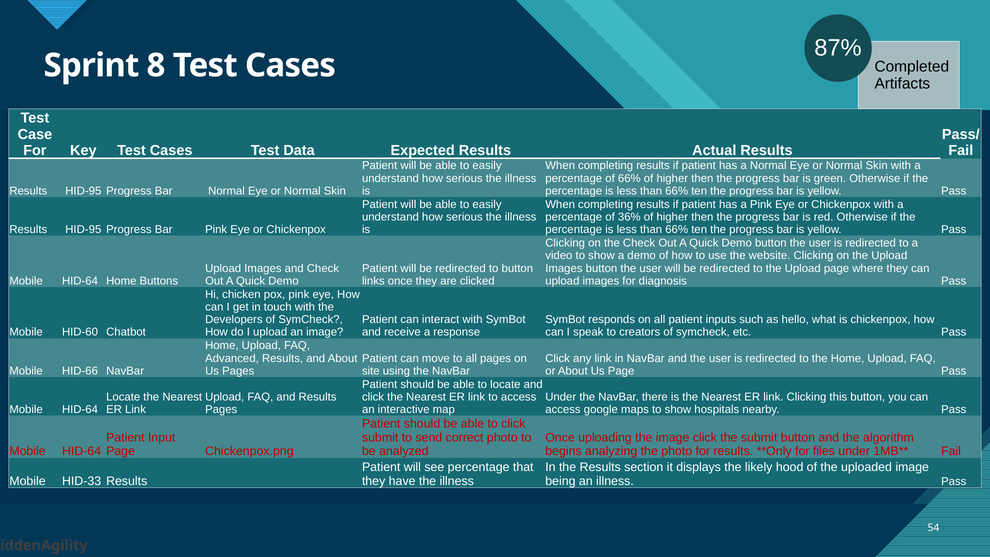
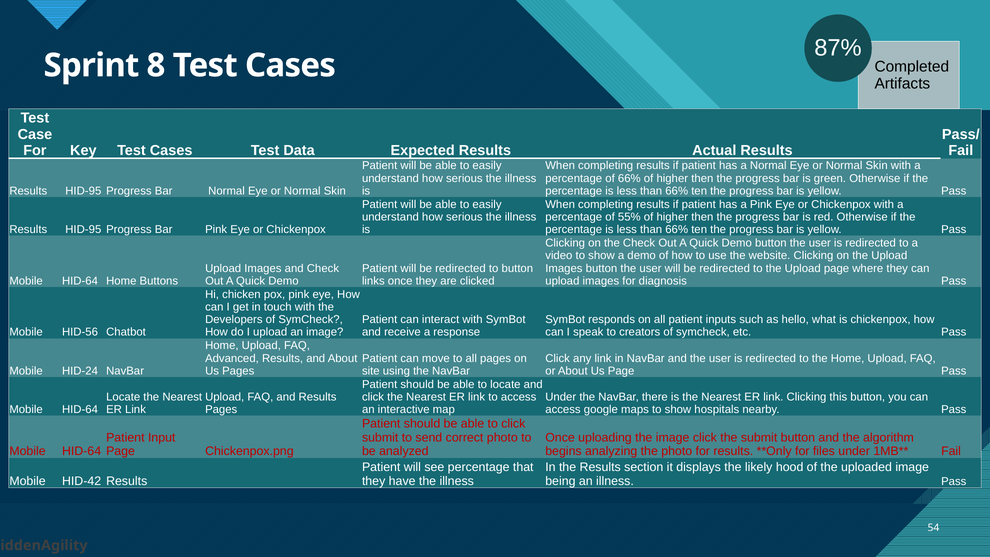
36%: 36% -> 55% (629, 217)
HID-60: HID-60 -> HID-56 (80, 332)
HID-66: HID-66 -> HID-24 (80, 371)
HID-33: HID-33 -> HID-42 (82, 481)
